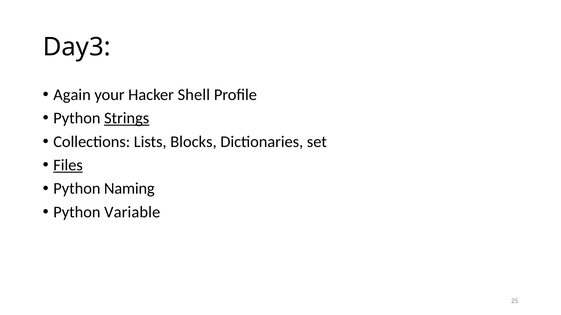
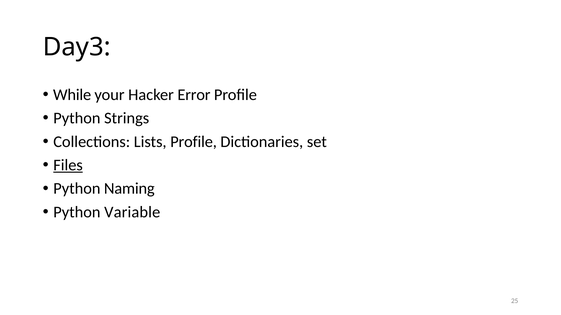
Again: Again -> While (72, 95)
Shell: Shell -> Error (194, 95)
Strings underline: present -> none (127, 118)
Lists Blocks: Blocks -> Profile (194, 142)
